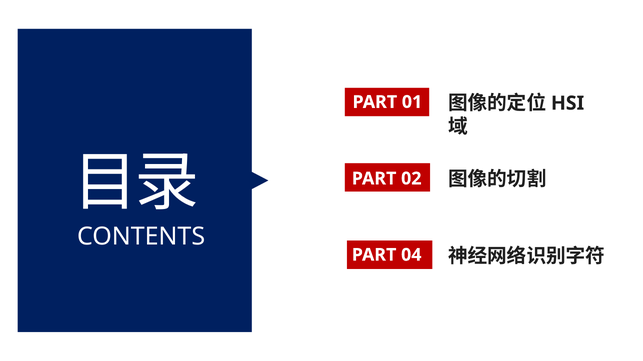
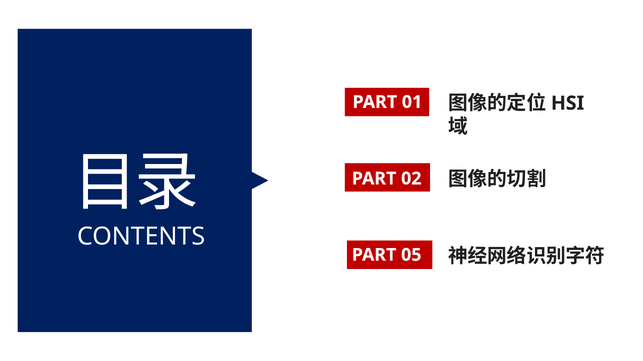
04: 04 -> 05 (411, 255)
